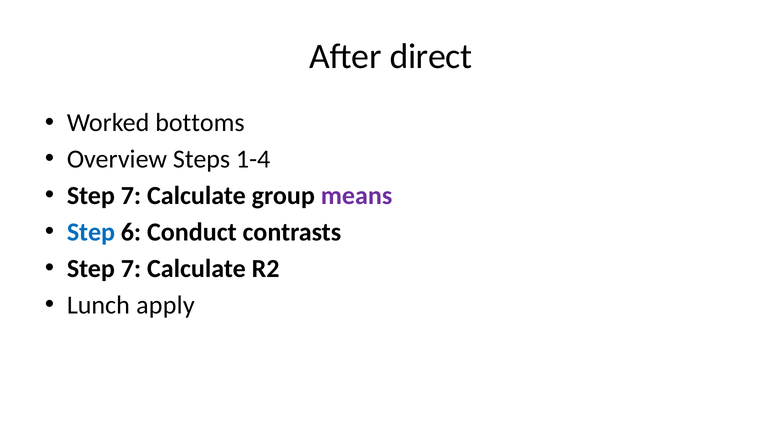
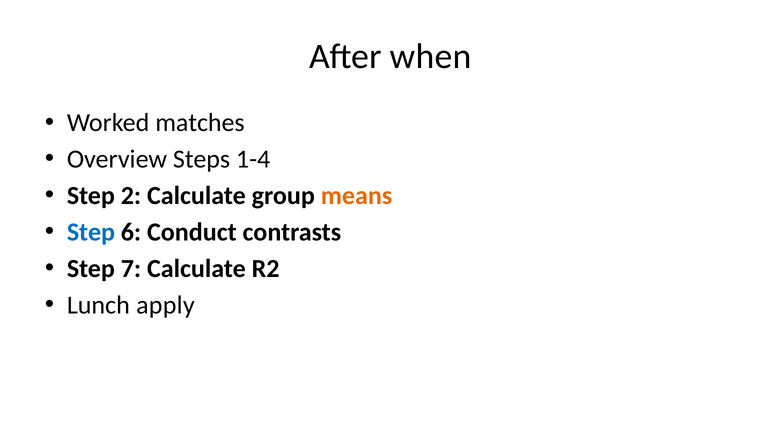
direct: direct -> when (431, 57)
bottoms: bottoms -> matches (200, 123)
7: 7 -> 2 (131, 196)
means colour: purple -> orange (357, 196)
